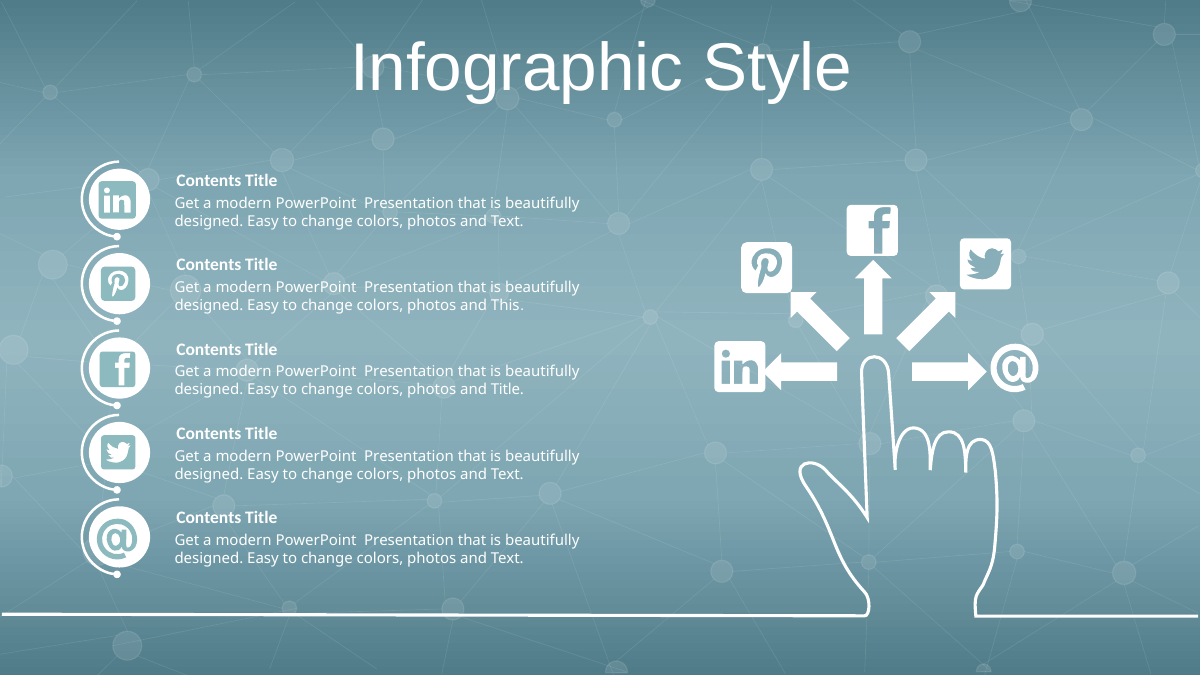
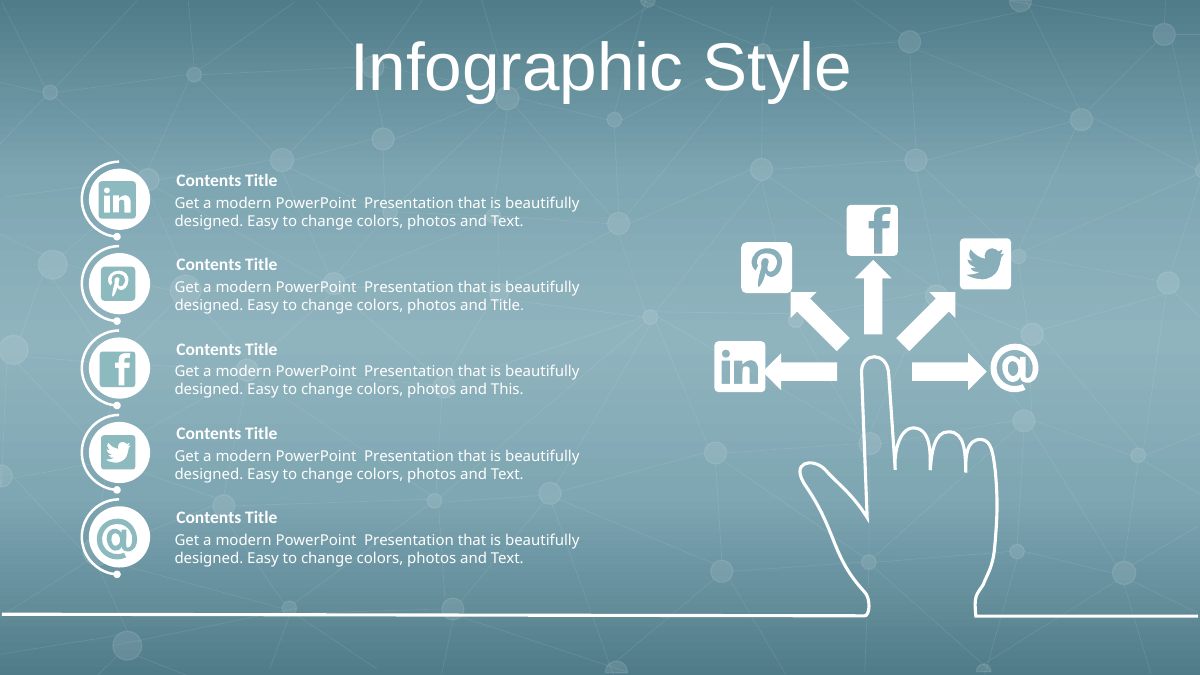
and This: This -> Title (505, 305)
and Title: Title -> This (507, 390)
